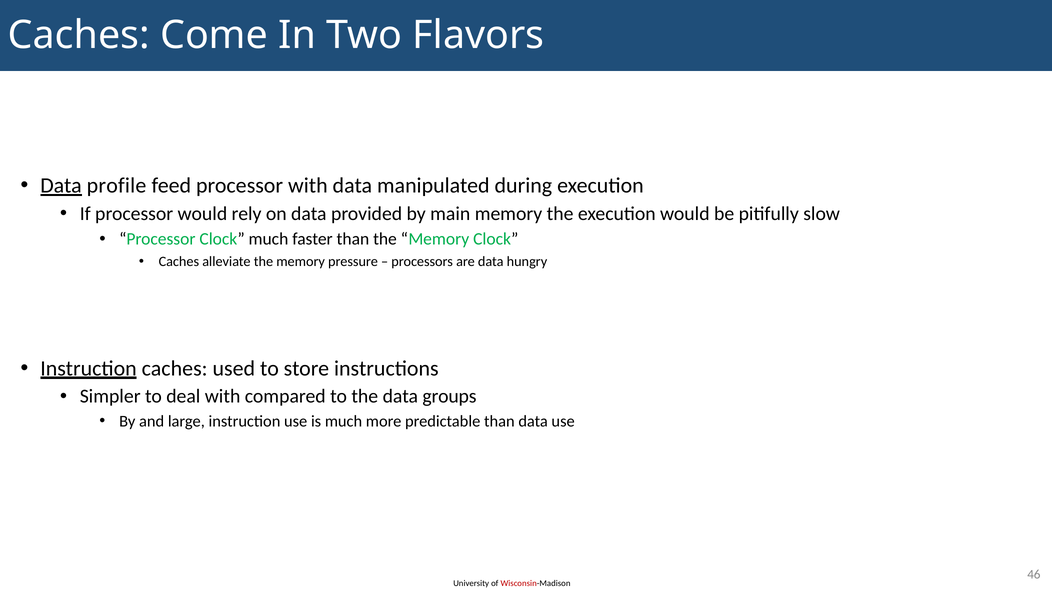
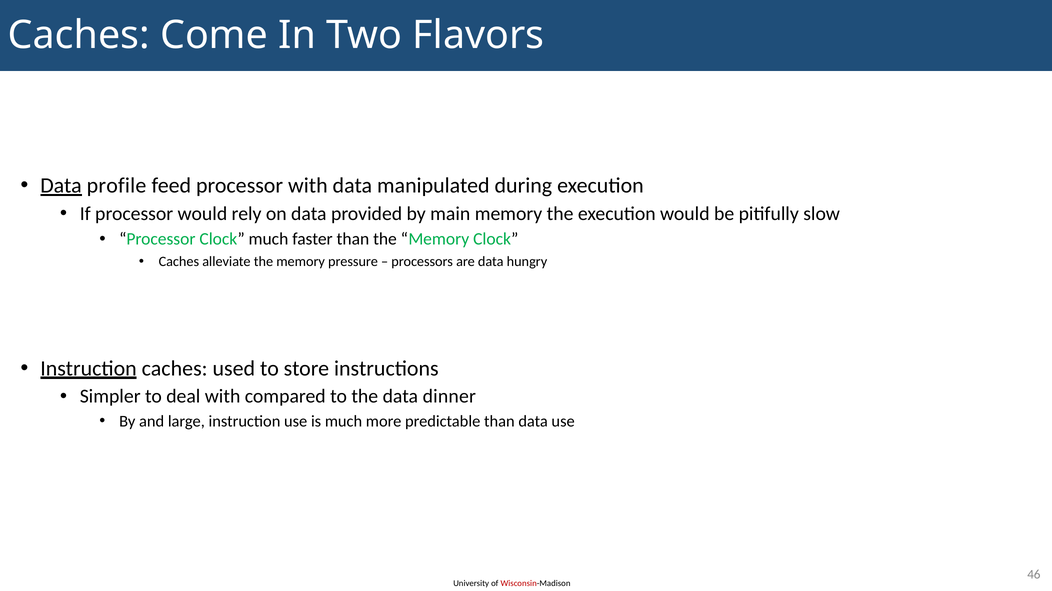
groups: groups -> dinner (449, 397)
